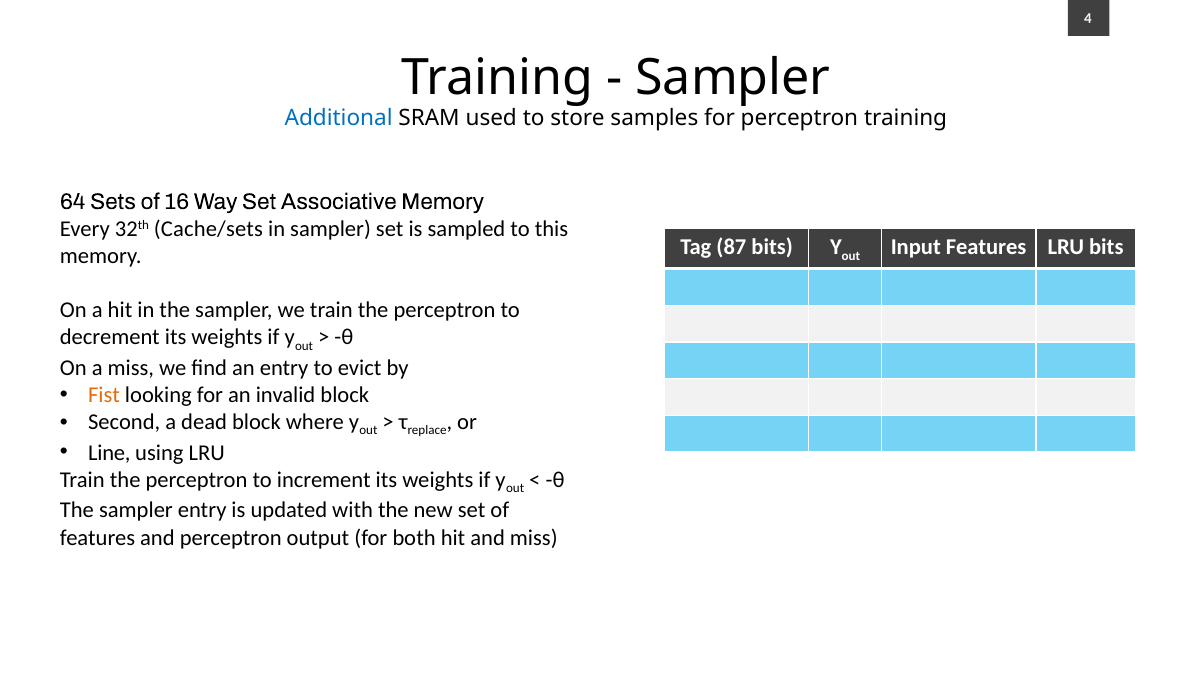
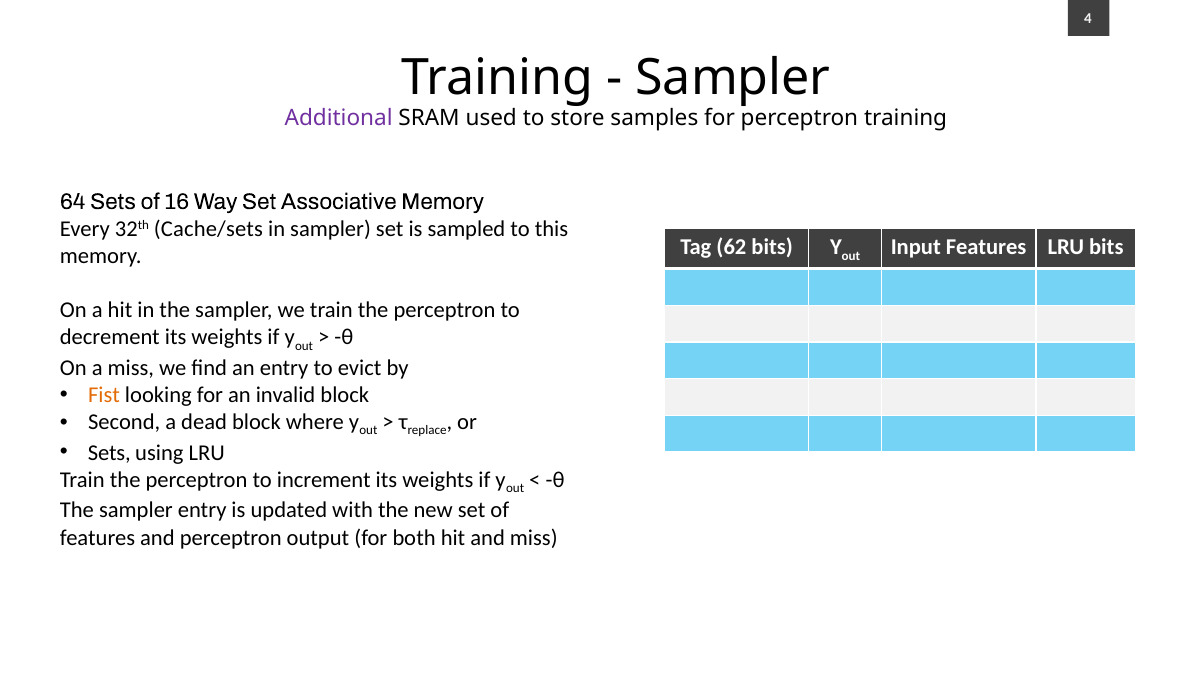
Additional colour: blue -> purple (339, 118)
87: 87 -> 62 (731, 248)
Line: Line -> Sets (109, 453)
